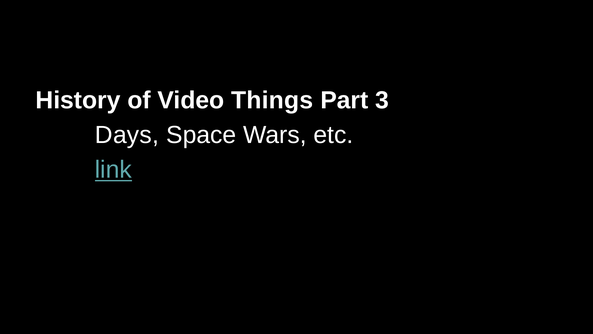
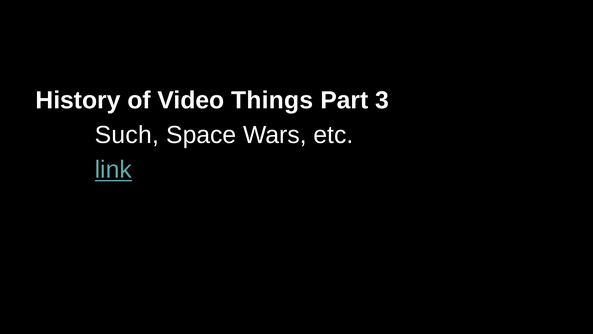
Days: Days -> Such (127, 135)
